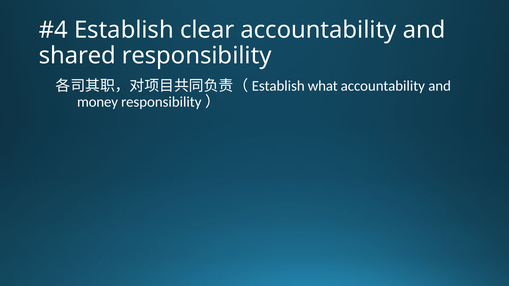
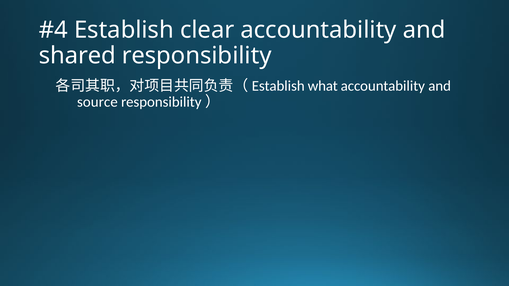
money: money -> source (97, 102)
